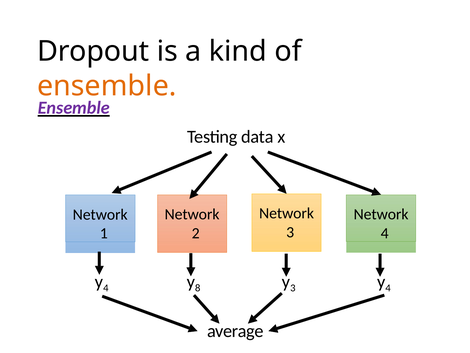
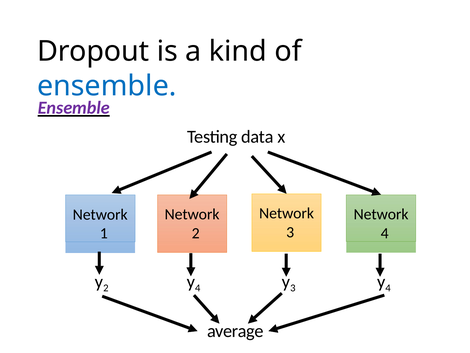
ensemble colour: orange -> blue (107, 86)
4: 4 -> 2 (106, 288)
8: 8 -> 4 (198, 288)
